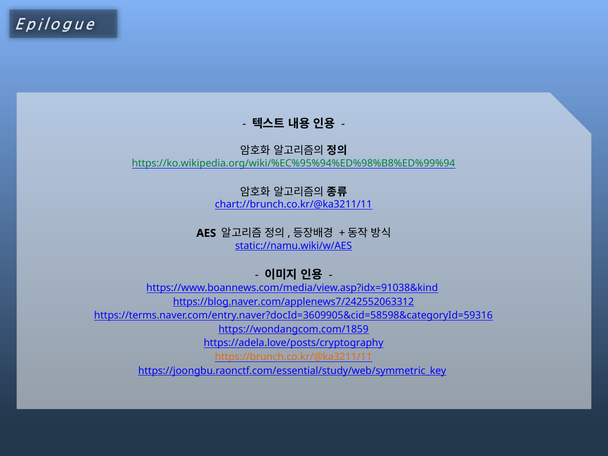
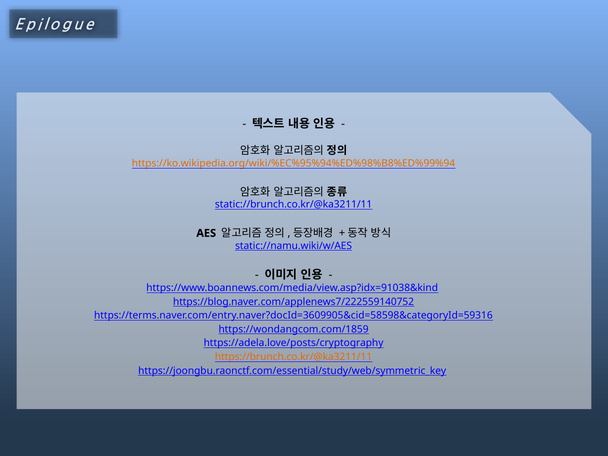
https://ko.wikipedia.org/wiki/%EC%95%94%ED%98%B8%ED%99%94 colour: green -> orange (293, 163)
chart://brunch.co.kr/@ka3211/11: chart://brunch.co.kr/@ka3211/11 -> static://brunch.co.kr/@ka3211/11 (294, 205)
https://blog.naver.com/applenews7/242552063312: https://blog.naver.com/applenews7/242552063312 -> https://blog.naver.com/applenews7/222559140752 (294, 302)
